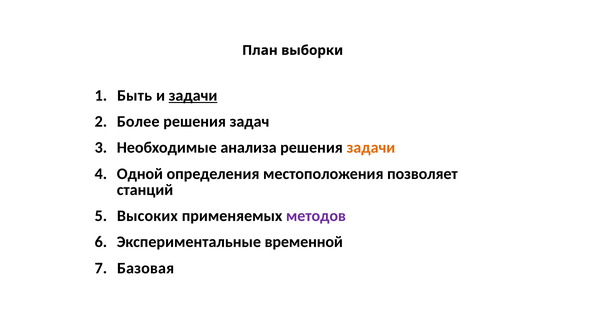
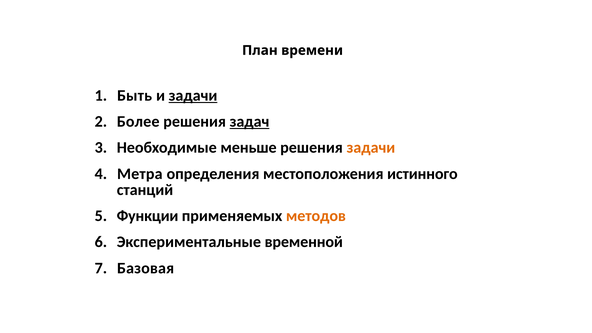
выборки: выборки -> времени (312, 50)
задач underline: none -> present (249, 122)
анализа: анализа -> меньше (249, 148)
Одной: Одной -> Метра (140, 174)
позволяет: позволяет -> истинного (422, 174)
Высоких: Высоких -> Функции (148, 216)
методов colour: purple -> orange (316, 216)
